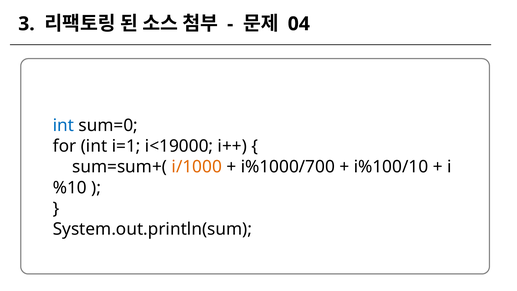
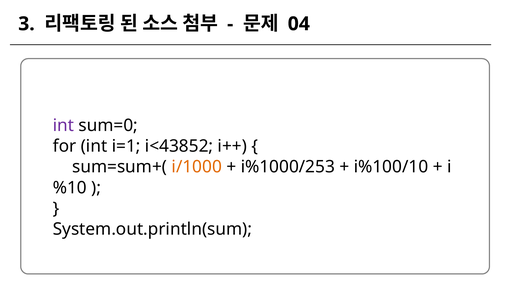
int colour: blue -> purple (63, 125)
i<19000: i<19000 -> i<43852 (179, 146)
i%1000/700: i%1000/700 -> i%1000/253 (288, 167)
